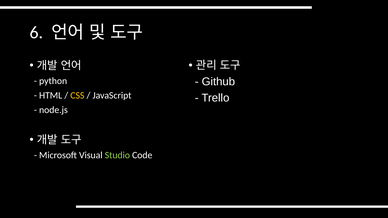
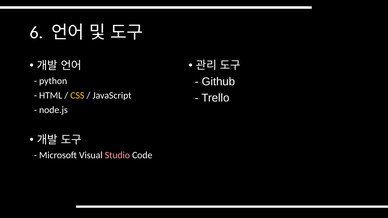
Studio colour: light green -> pink (117, 155)
